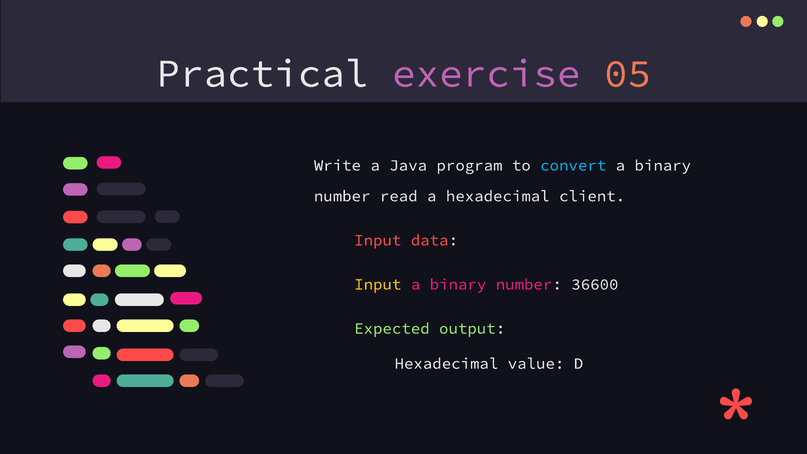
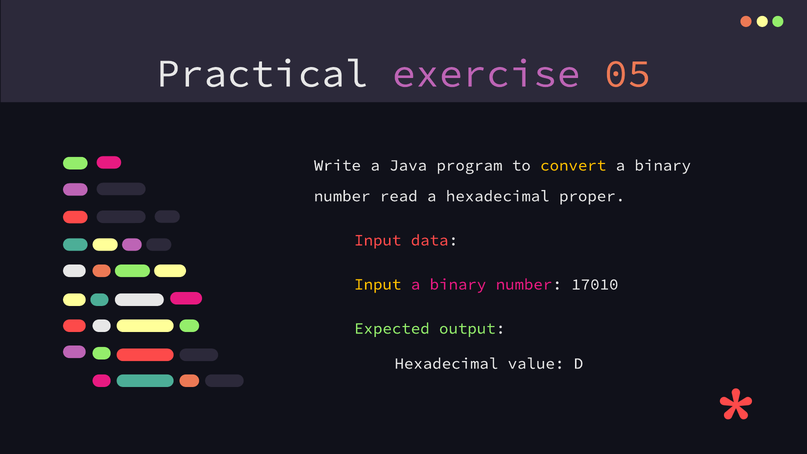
convert colour: light blue -> yellow (573, 165)
client: client -> proper (592, 196)
36600: 36600 -> 17010 (595, 284)
